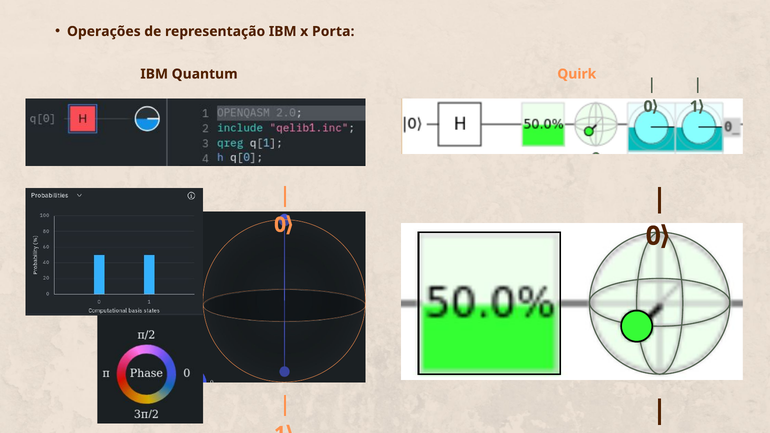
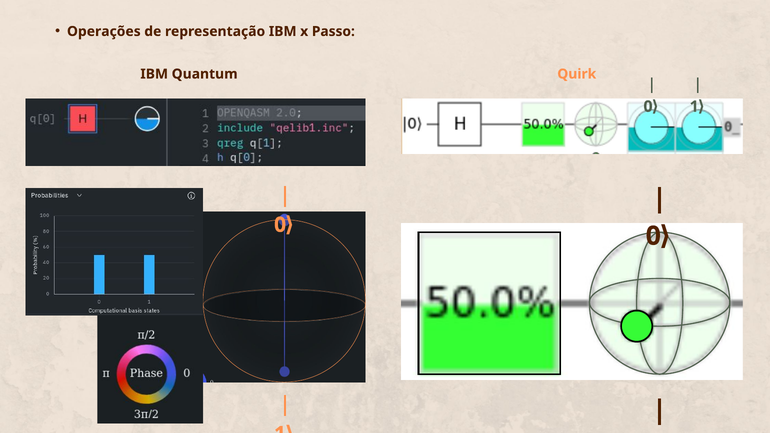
Porta: Porta -> Passo (333, 31)
